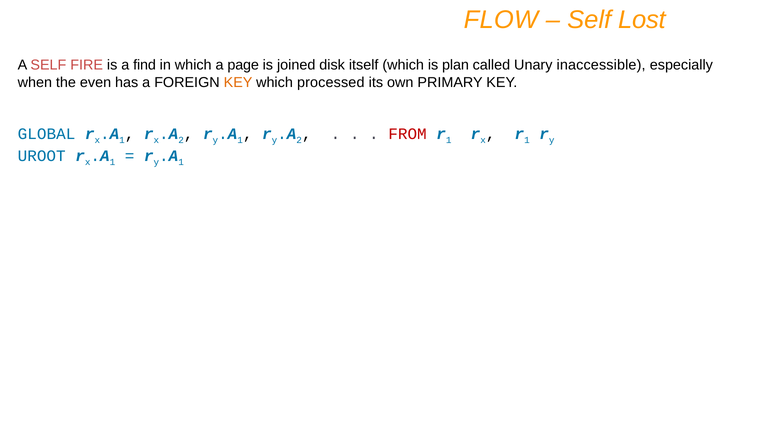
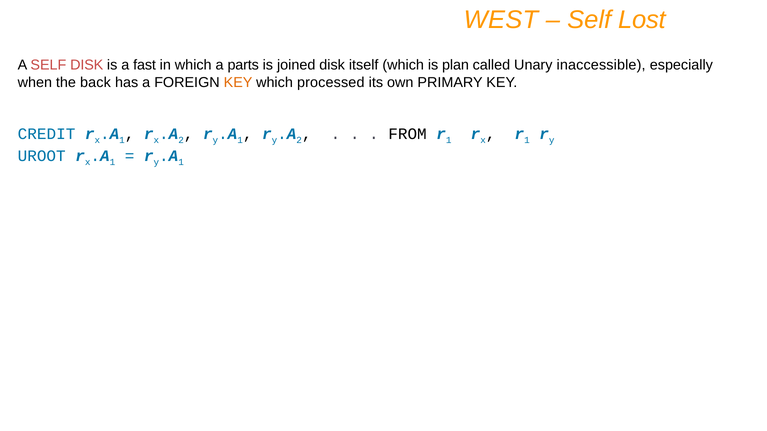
FLOW: FLOW -> WEST (501, 20)
SELF FIRE: FIRE -> DISK (87, 65)
find: find -> fast (145, 65)
page: page -> parts (243, 65)
even: even -> back (95, 82)
GLOBAL: GLOBAL -> CREDIT (47, 134)
FROM colour: red -> black (408, 134)
